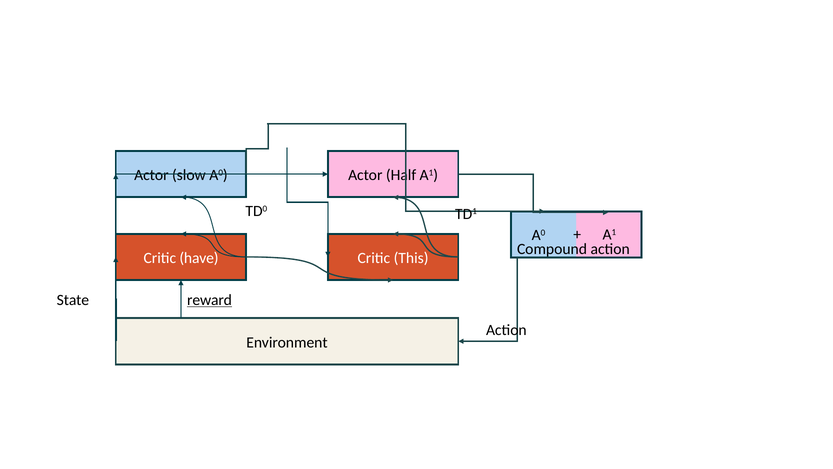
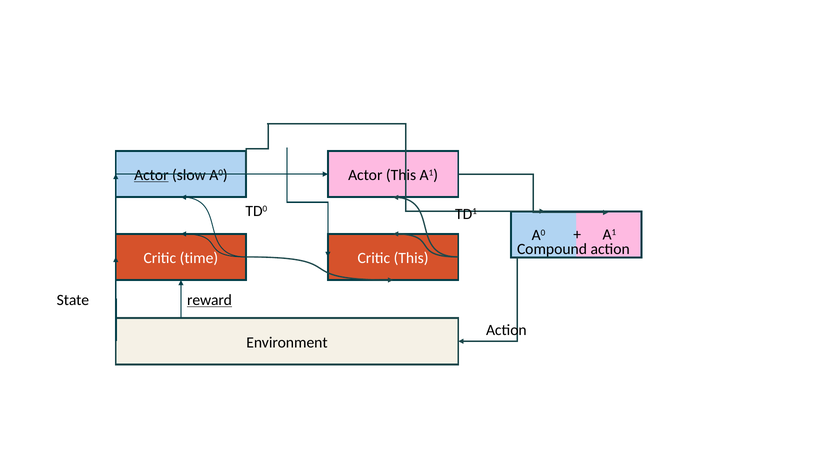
Actor underline: none -> present (151, 175)
Actor Half: Half -> This (401, 175)
have: have -> time (199, 258)
